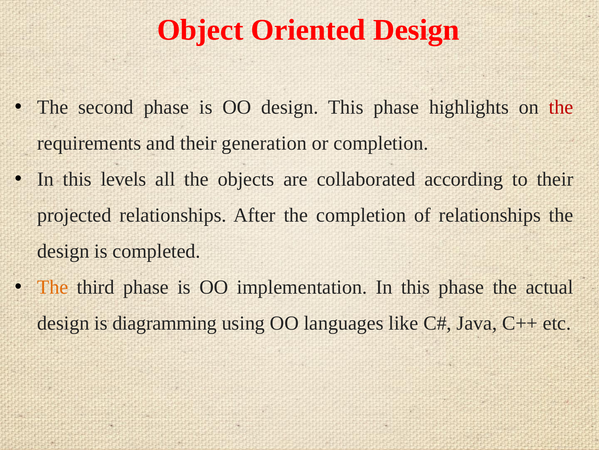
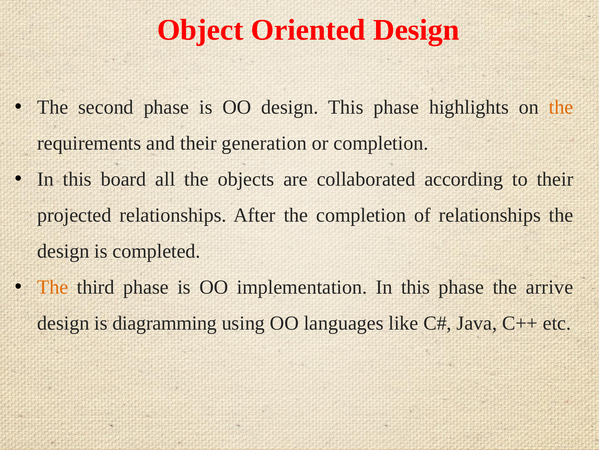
the colour: red -> orange (561, 107)
levels: levels -> board (124, 179)
actual: actual -> arrive (549, 287)
